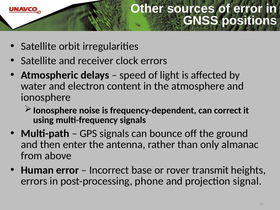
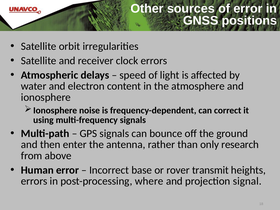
almanac: almanac -> research (240, 145)
phone: phone -> where (149, 181)
